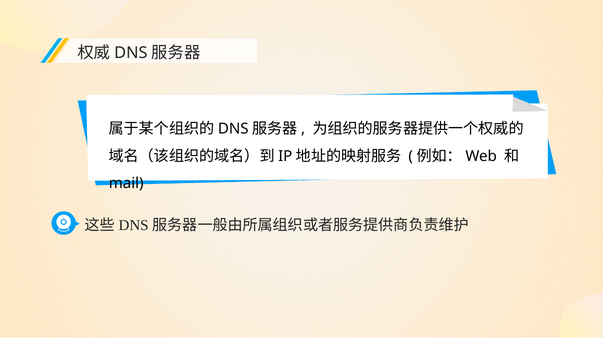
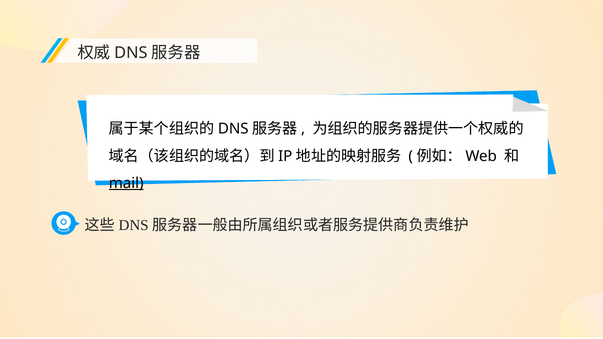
mail underline: none -> present (126, 183)
